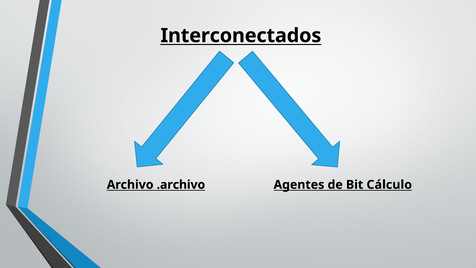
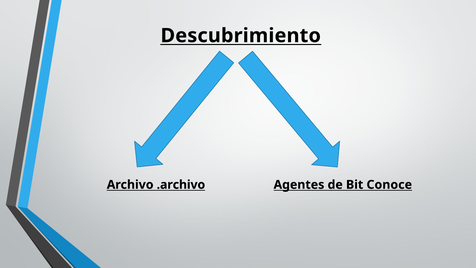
Interconectados: Interconectados -> Descubrimiento (241, 36)
Cálculo: Cálculo -> Conoce (389, 185)
